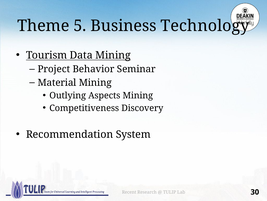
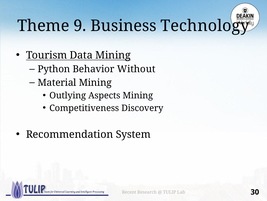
5: 5 -> 9 (80, 26)
Project: Project -> Python (54, 69)
Seminar: Seminar -> Without (136, 69)
